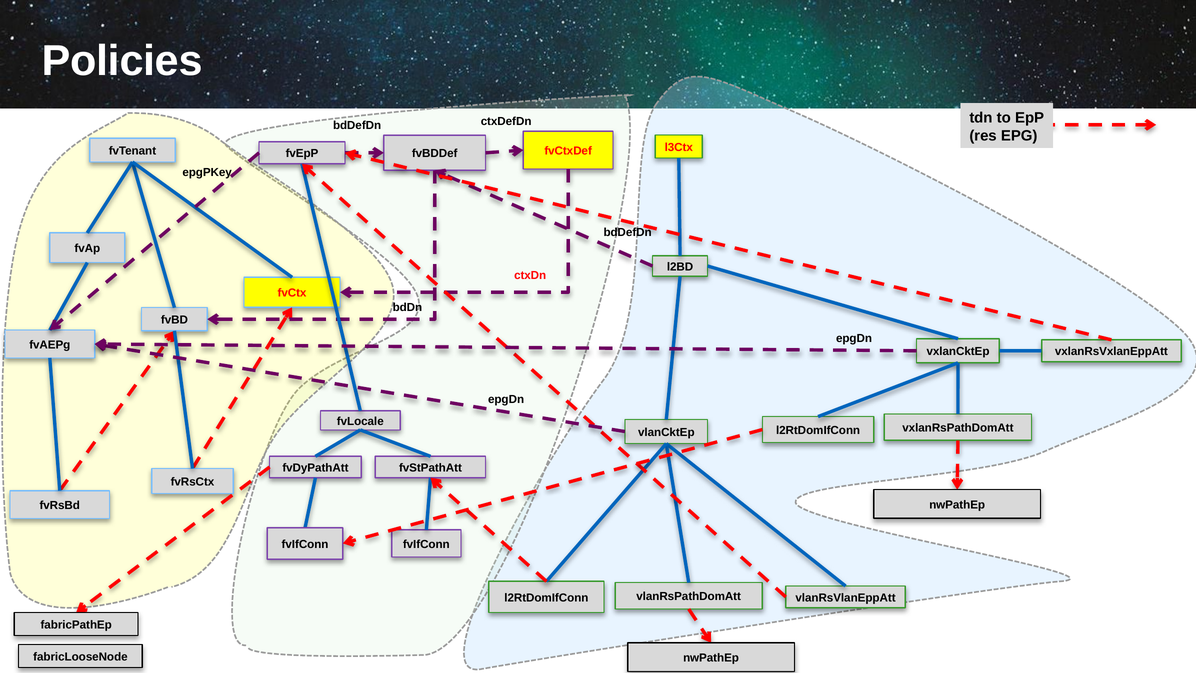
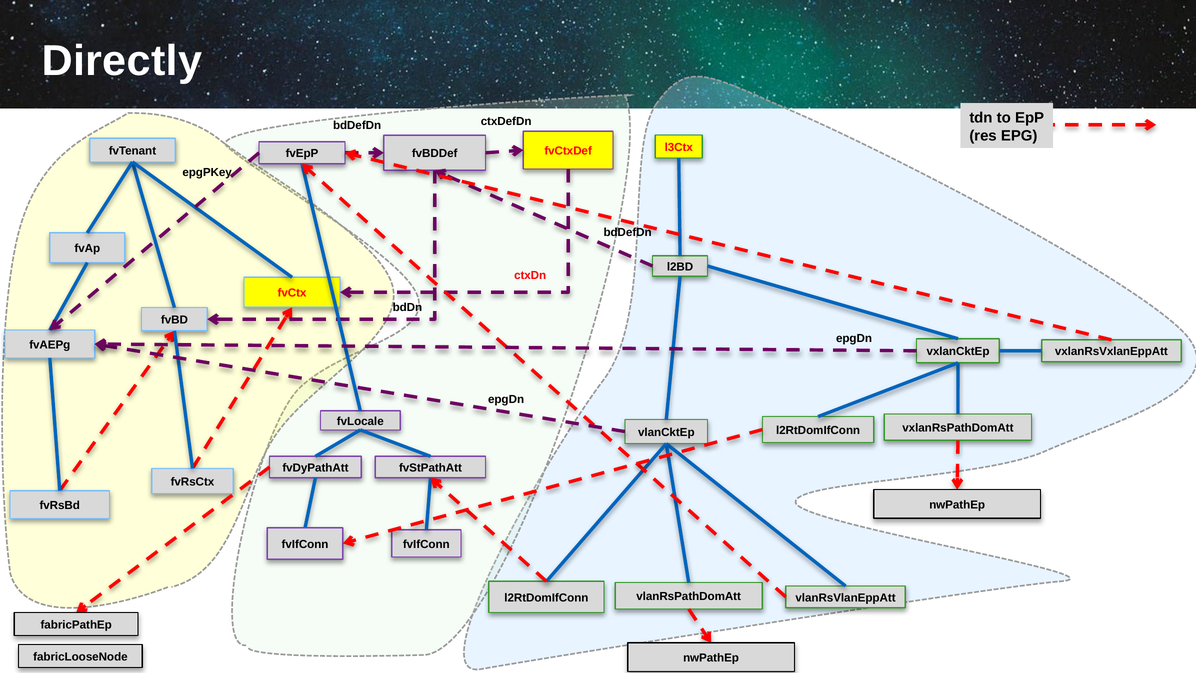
Policies: Policies -> Directly (122, 61)
